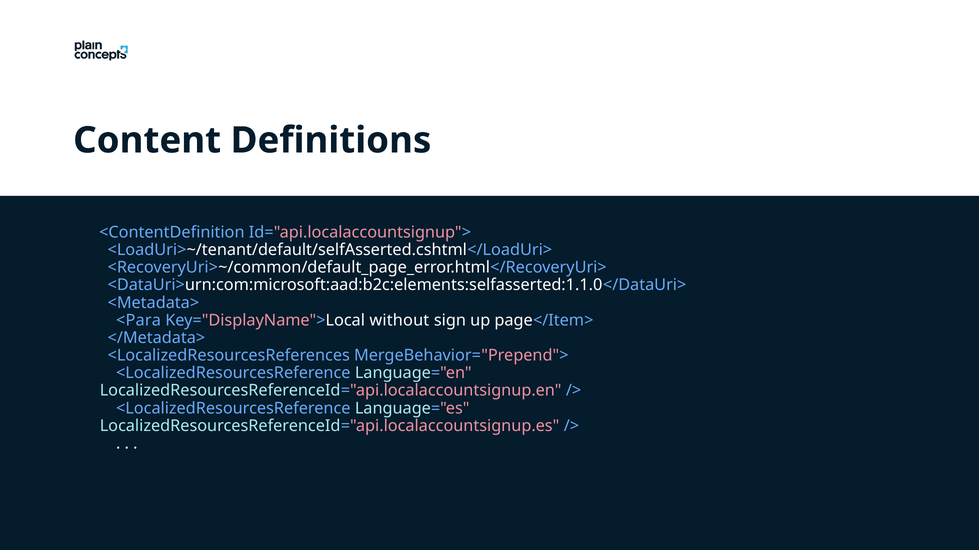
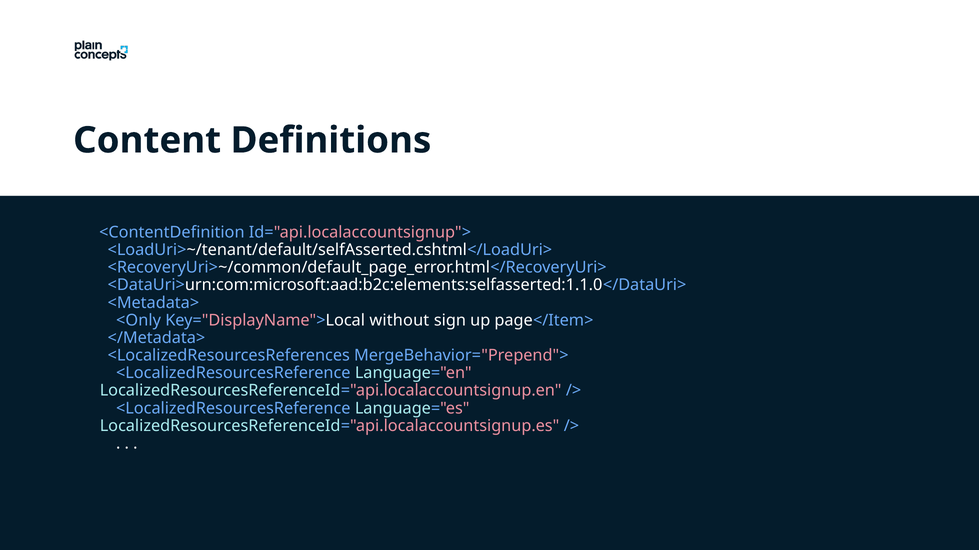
<Para: <Para -> <Only (139, 321)
